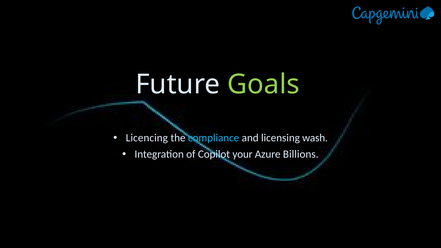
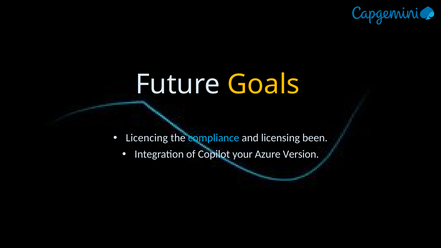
Goals colour: light green -> yellow (263, 84)
wash: wash -> been (315, 138)
Billions: Billions -> Version (301, 154)
